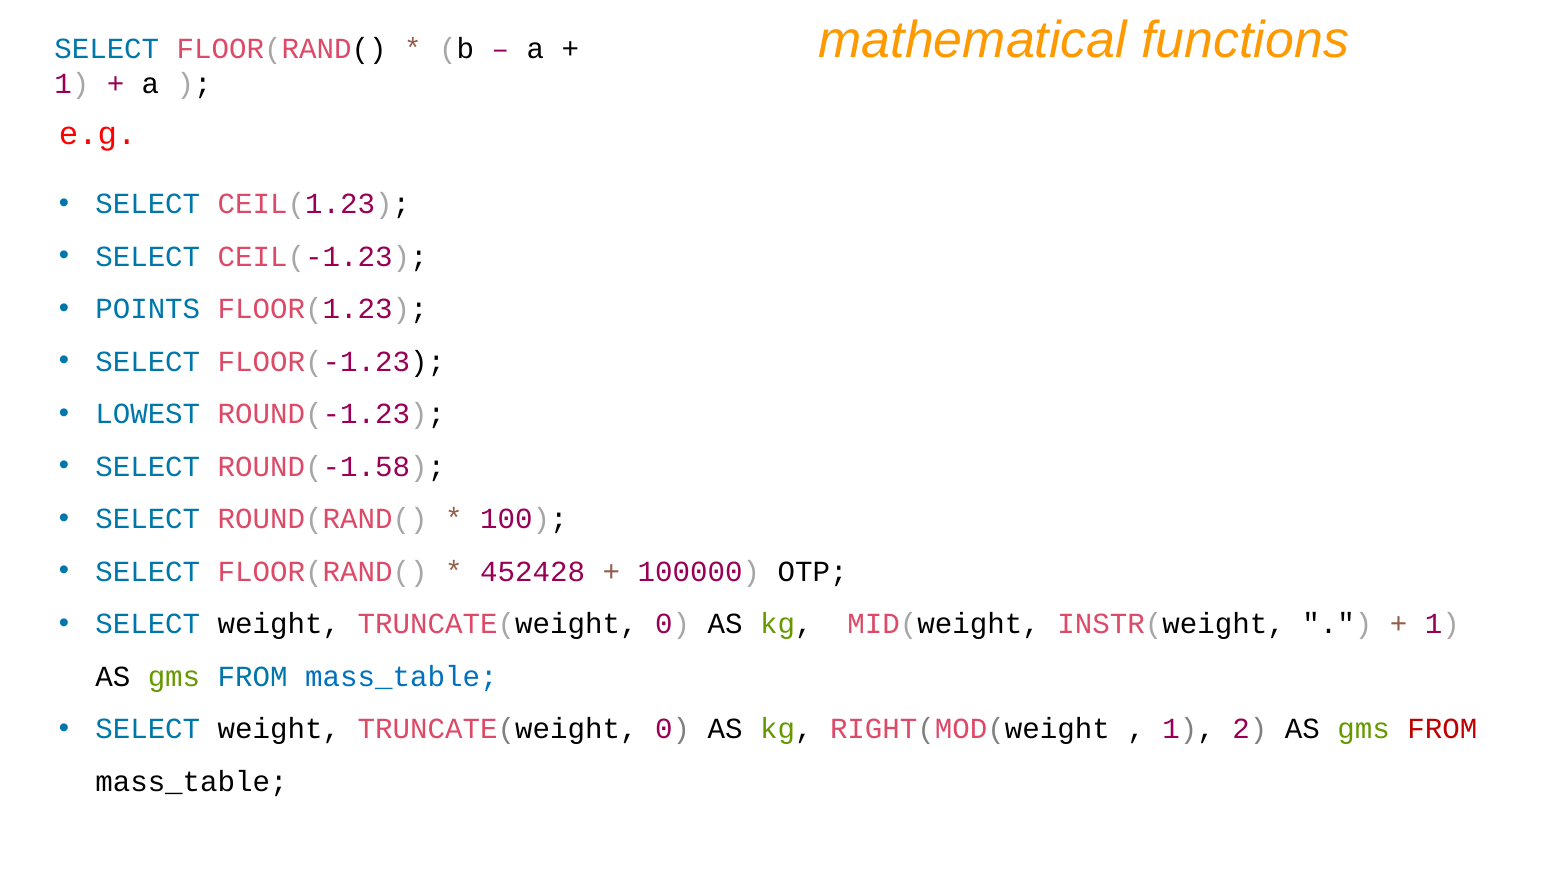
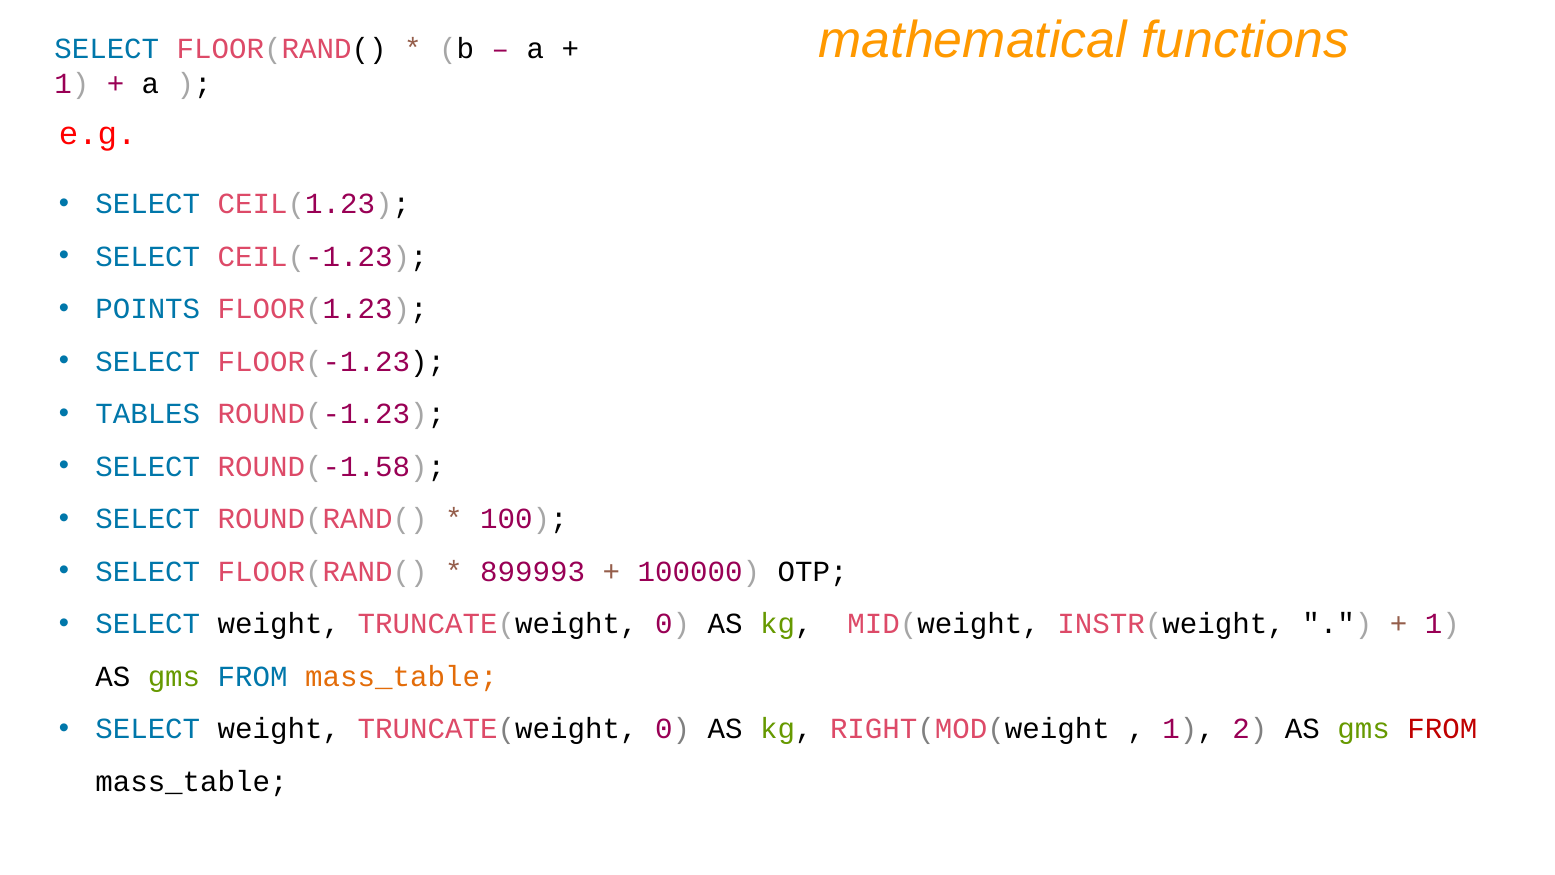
LOWEST: LOWEST -> TABLES (148, 414)
452428: 452428 -> 899993 (533, 571)
mass_table colour: blue -> orange (401, 676)
